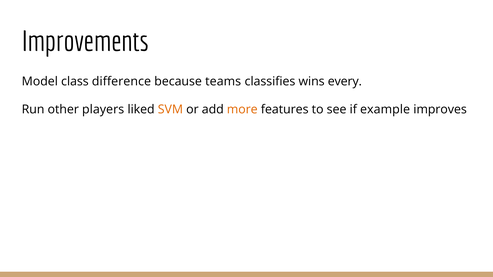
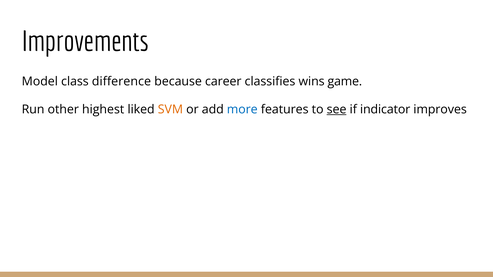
teams: teams -> career (223, 81)
every: every -> game (345, 81)
players: players -> highest (103, 109)
more colour: orange -> blue (242, 109)
see underline: none -> present (337, 109)
example: example -> indicator (385, 109)
